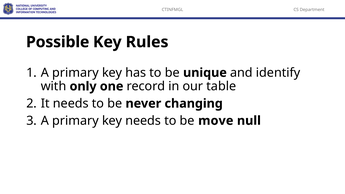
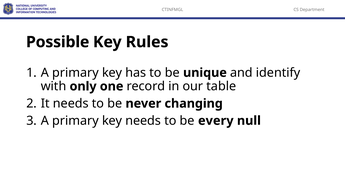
move: move -> every (216, 121)
